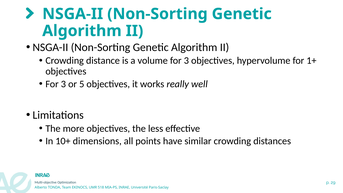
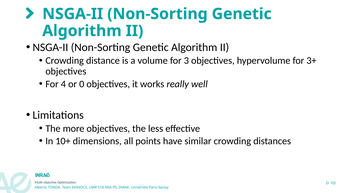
1+: 1+ -> 3+ (311, 61)
3: 3 -> 4 (63, 84)
5: 5 -> 0 (82, 84)
